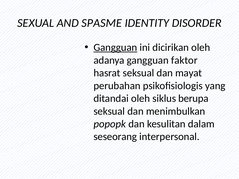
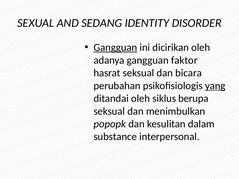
SPASME: SPASME -> SEDANG (102, 23)
mayat: mayat -> bicara (189, 73)
yang underline: none -> present (215, 86)
seseorang: seseorang -> substance (115, 137)
